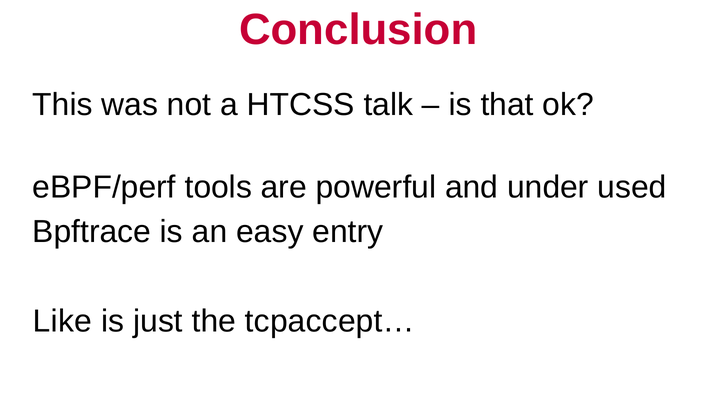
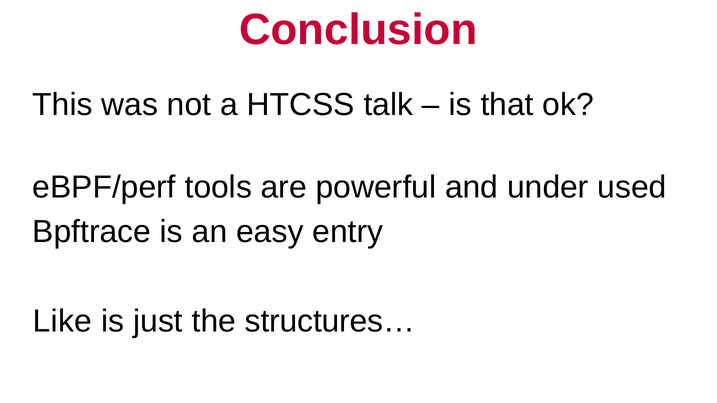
tcpaccept…: tcpaccept… -> structures… (330, 321)
